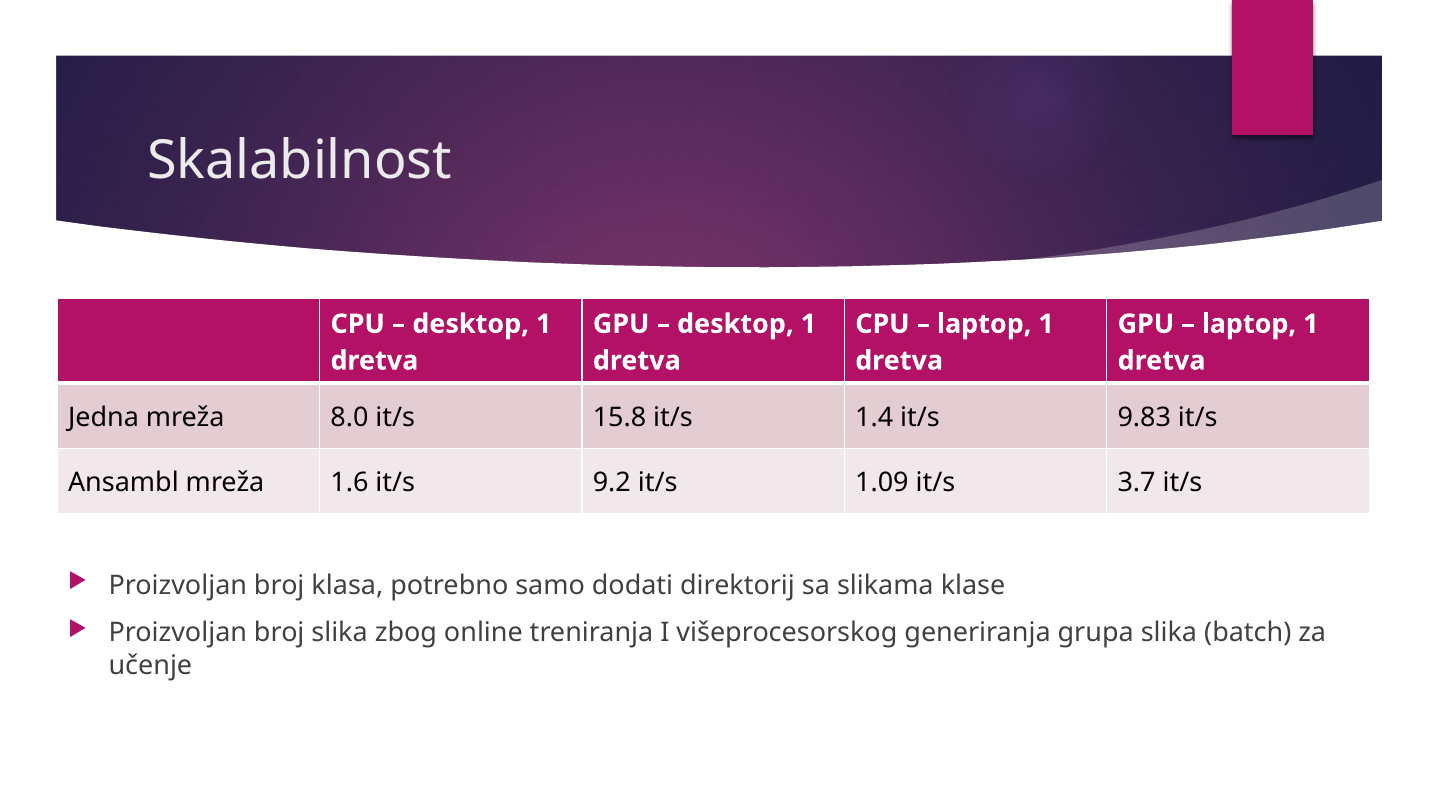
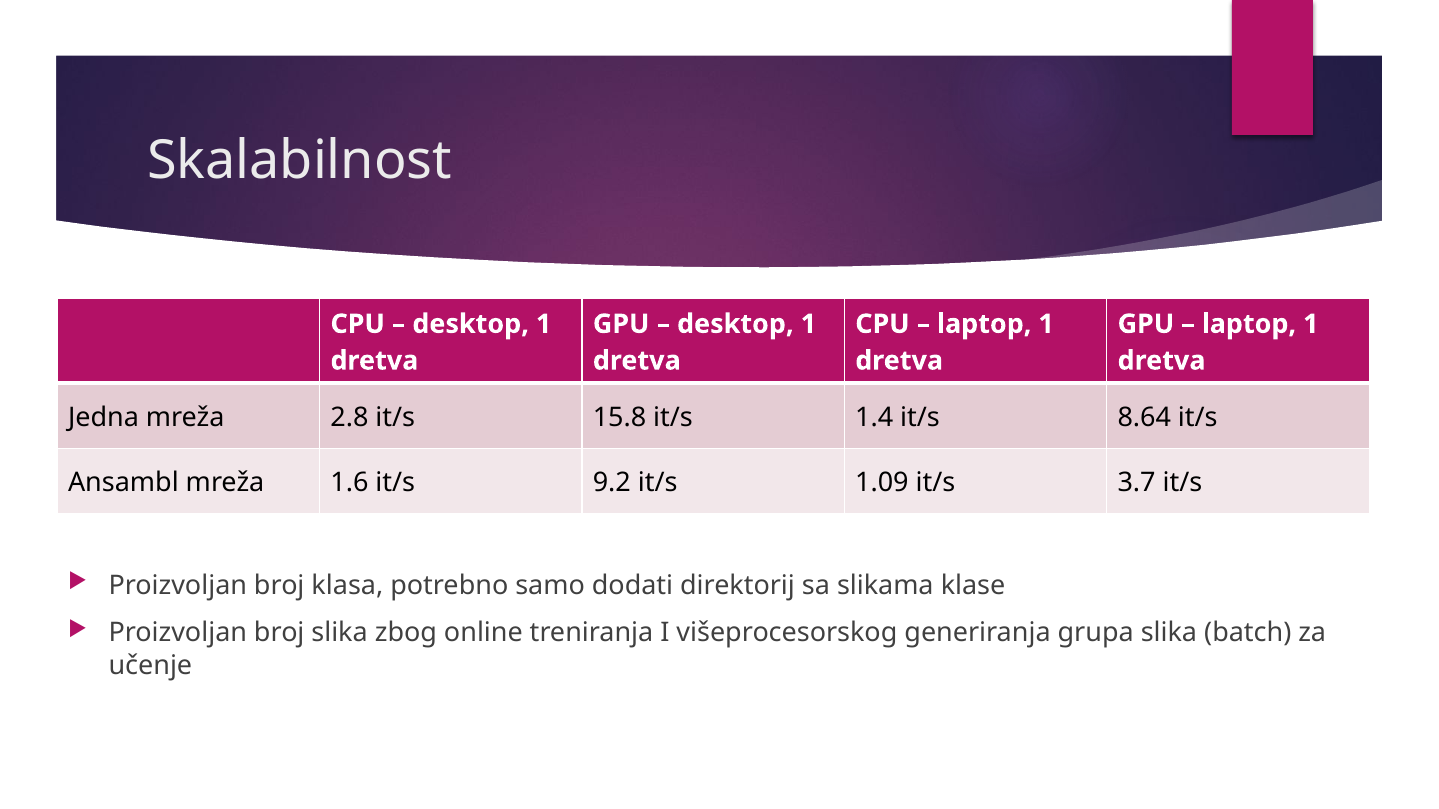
8.0: 8.0 -> 2.8 (350, 417)
9.83: 9.83 -> 8.64 (1144, 417)
